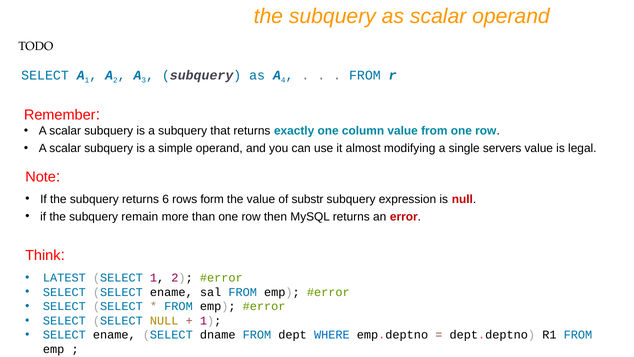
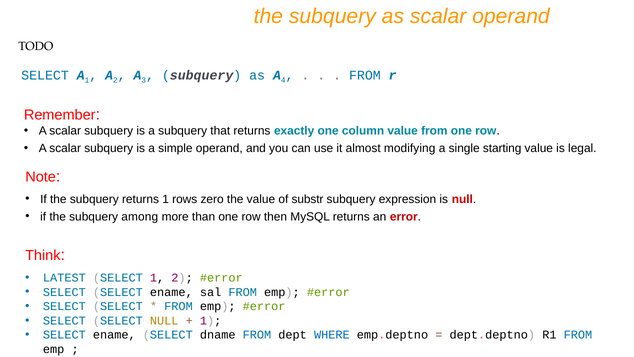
servers: servers -> starting (502, 148)
returns 6: 6 -> 1 (166, 199)
form: form -> zero (212, 199)
remain: remain -> among (140, 216)
